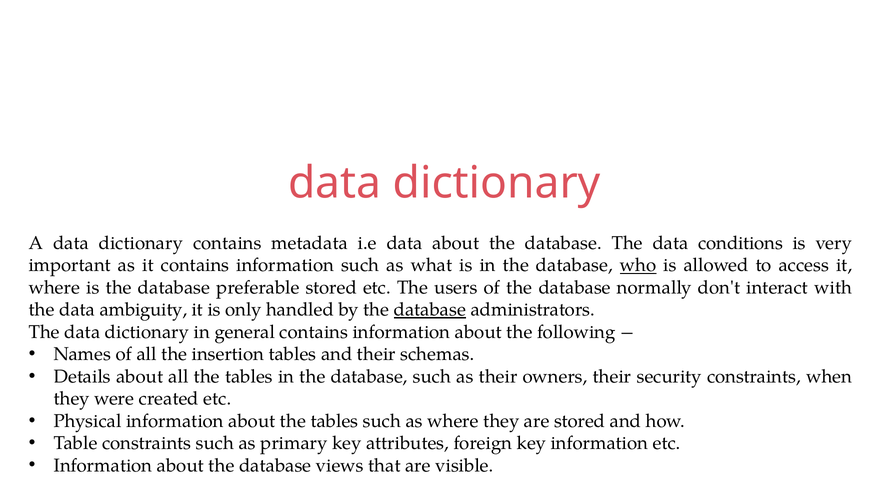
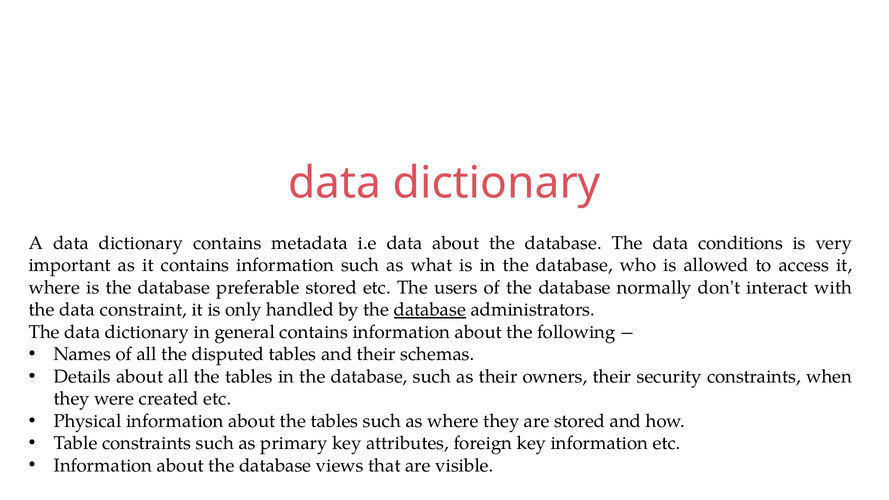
who underline: present -> none (638, 265)
ambiguity: ambiguity -> constraint (143, 310)
insertion: insertion -> disputed (228, 354)
